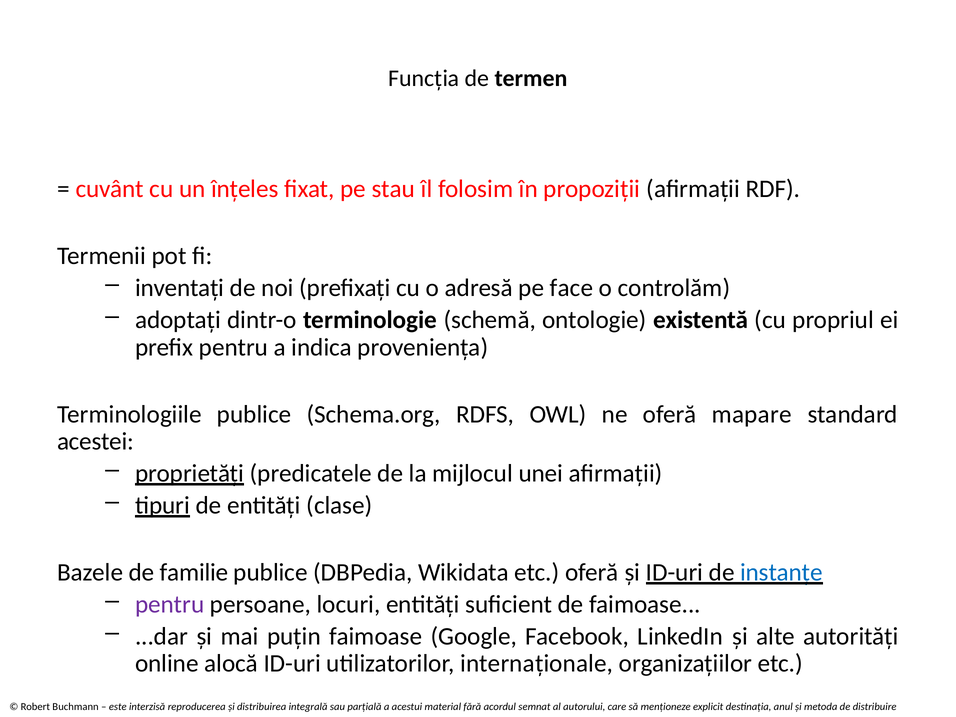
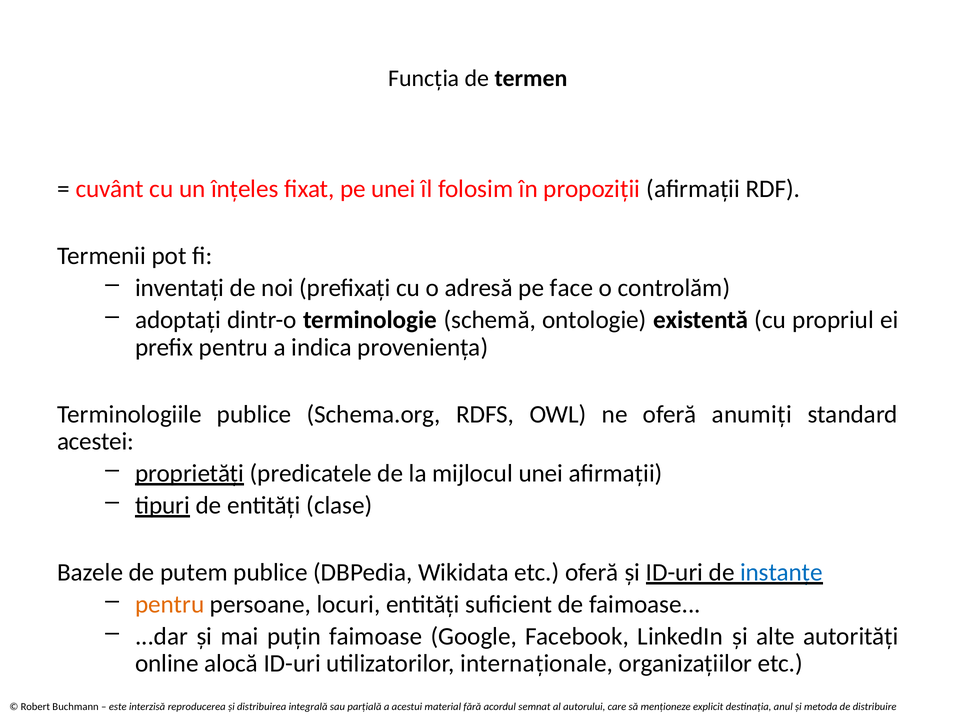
pe stau: stau -> unei (393, 189)
mapare: mapare -> anumiți (752, 414)
familie: familie -> putem (194, 572)
pentru colour: purple -> orange (170, 604)
